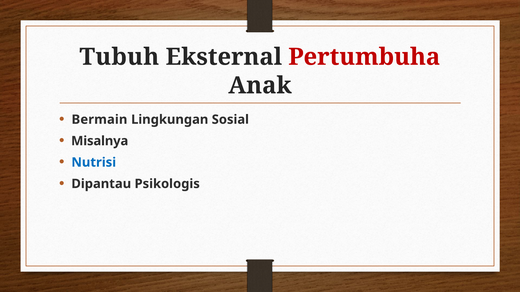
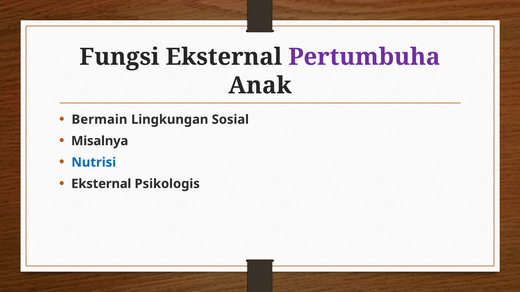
Tubuh: Tubuh -> Fungsi (119, 57)
Pertumbuha colour: red -> purple (364, 57)
Dipantau: Dipantau -> Eksternal (101, 184)
